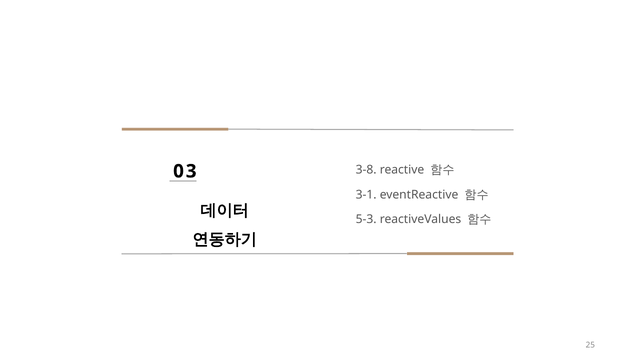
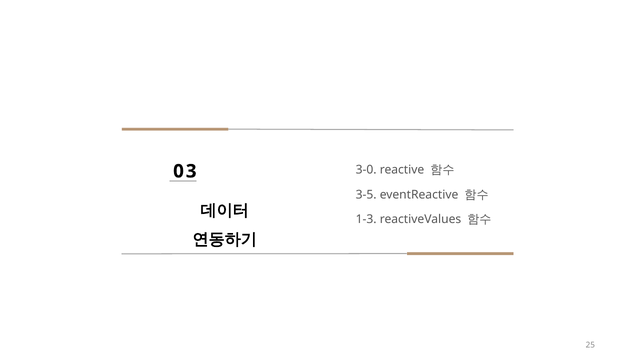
3-8: 3-8 -> 3-0 (366, 170)
3-1: 3-1 -> 3-5 (366, 195)
5-3: 5-3 -> 1-3 (366, 219)
